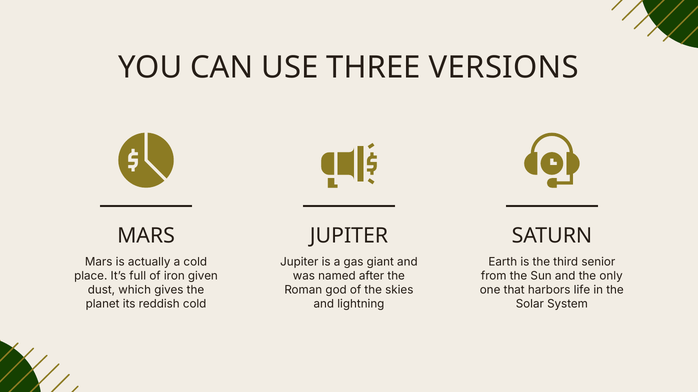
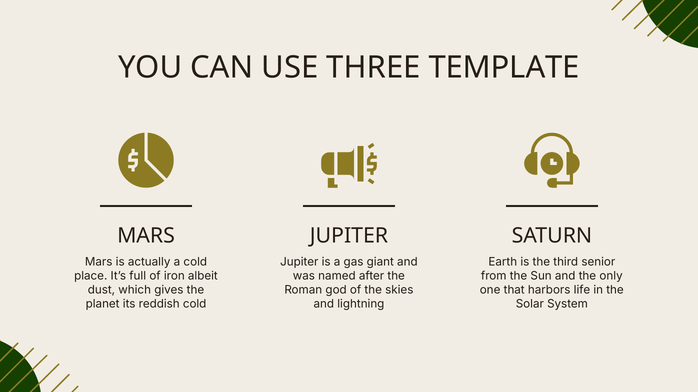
VERSIONS: VERSIONS -> TEMPLATE (504, 68)
given: given -> albeit (203, 276)
